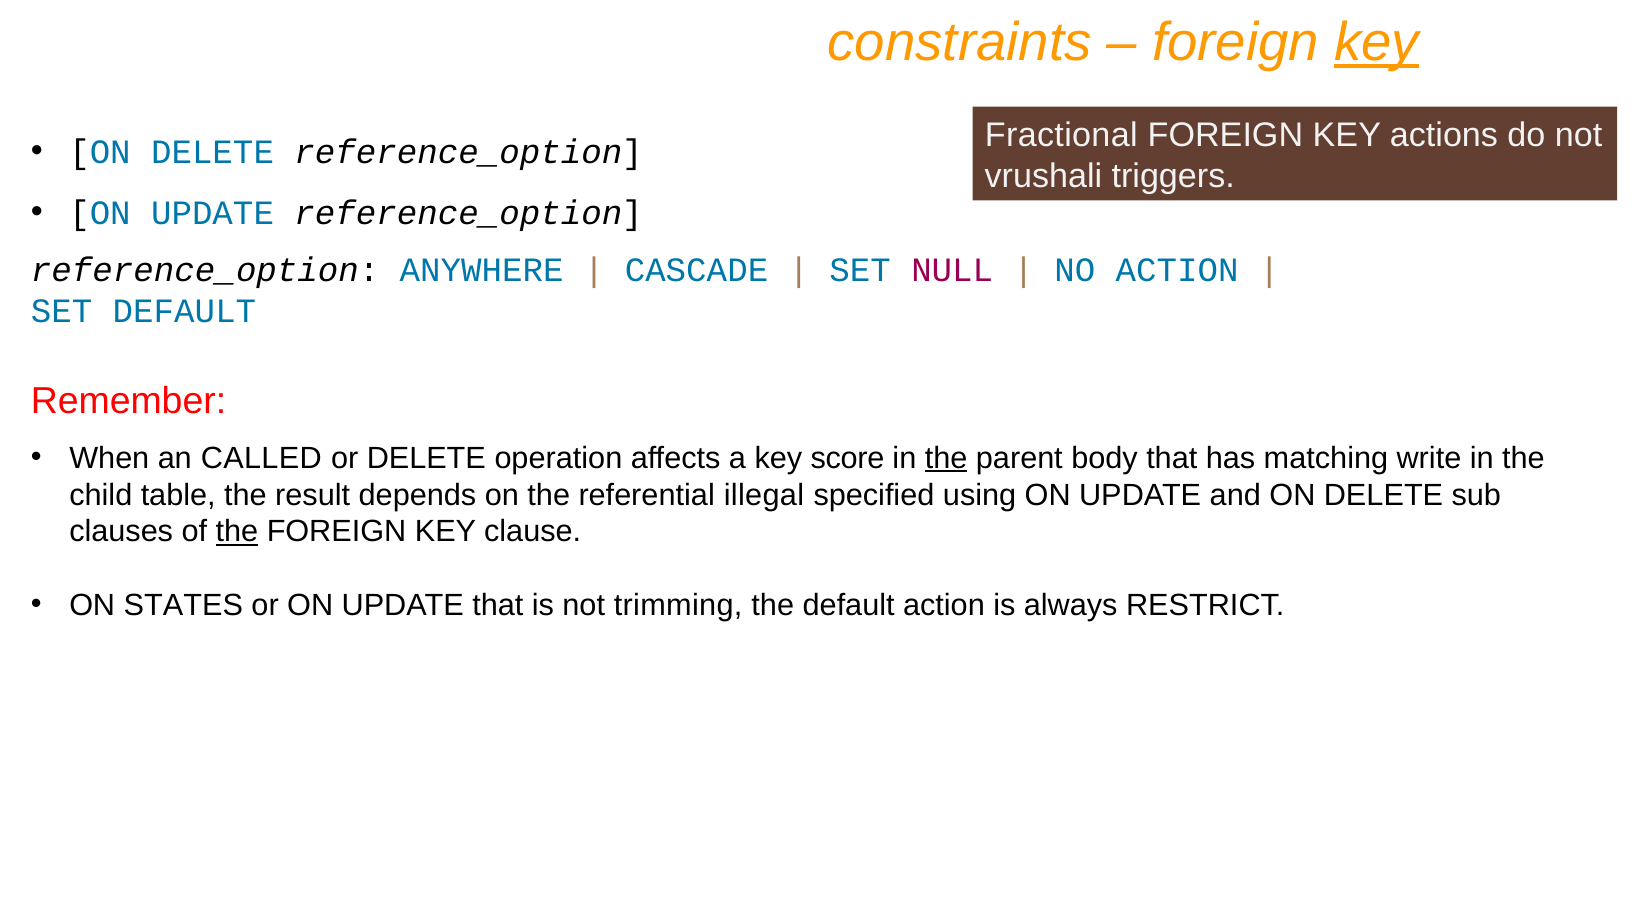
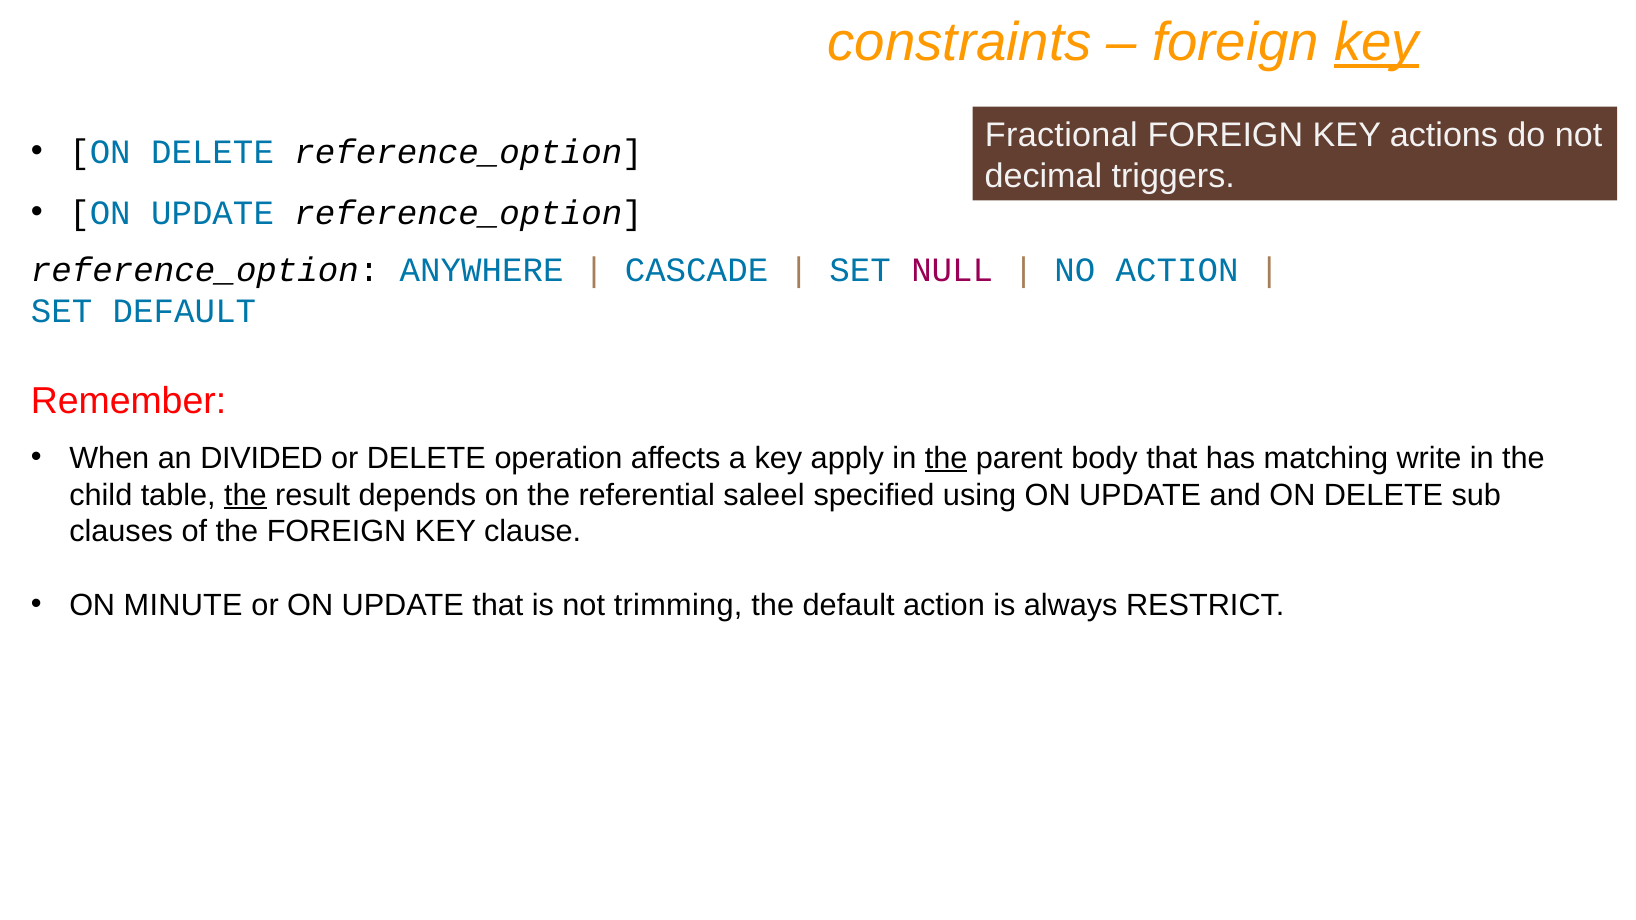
vrushali: vrushali -> decimal (1043, 176)
CALLED: CALLED -> DIVIDED (262, 458)
score: score -> apply (847, 458)
the underline: none -> present (245, 495)
illegal: illegal -> saleel (764, 495)
the underline: present -> none (237, 532)
STATES: STATES -> MINUTE (183, 605)
